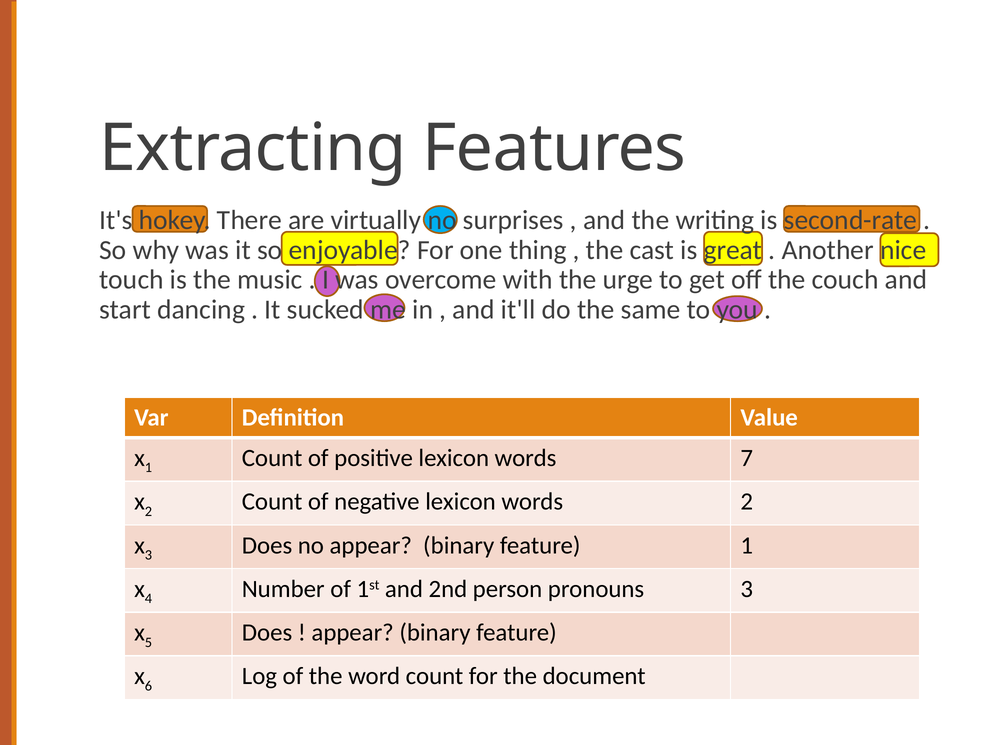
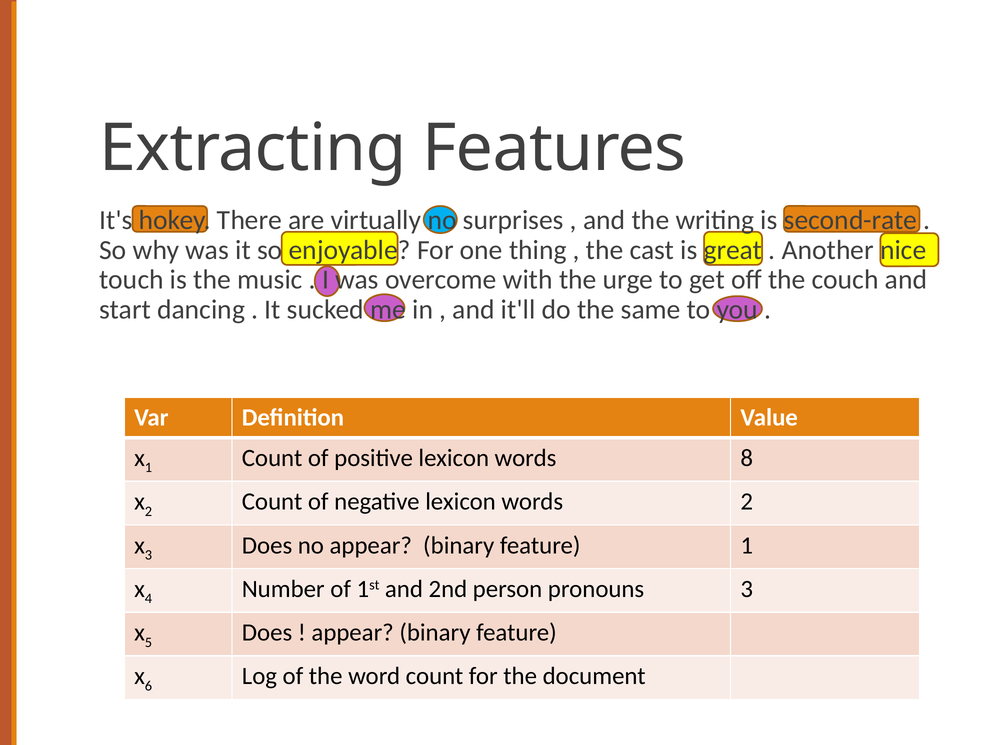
7: 7 -> 8 (747, 458)
